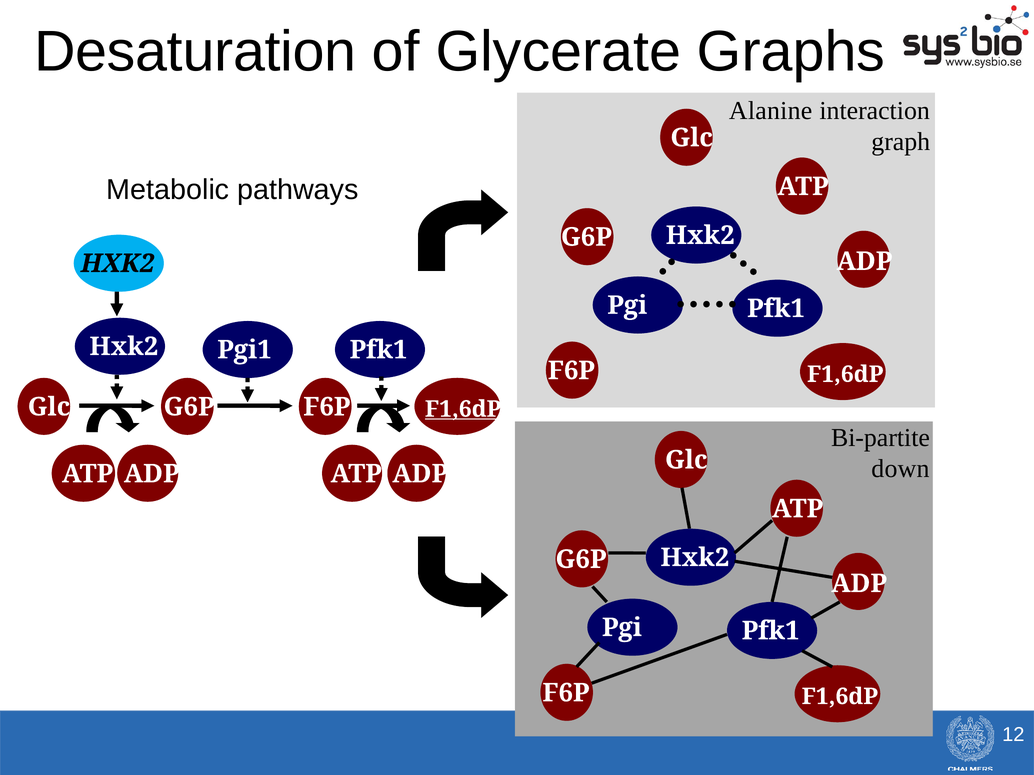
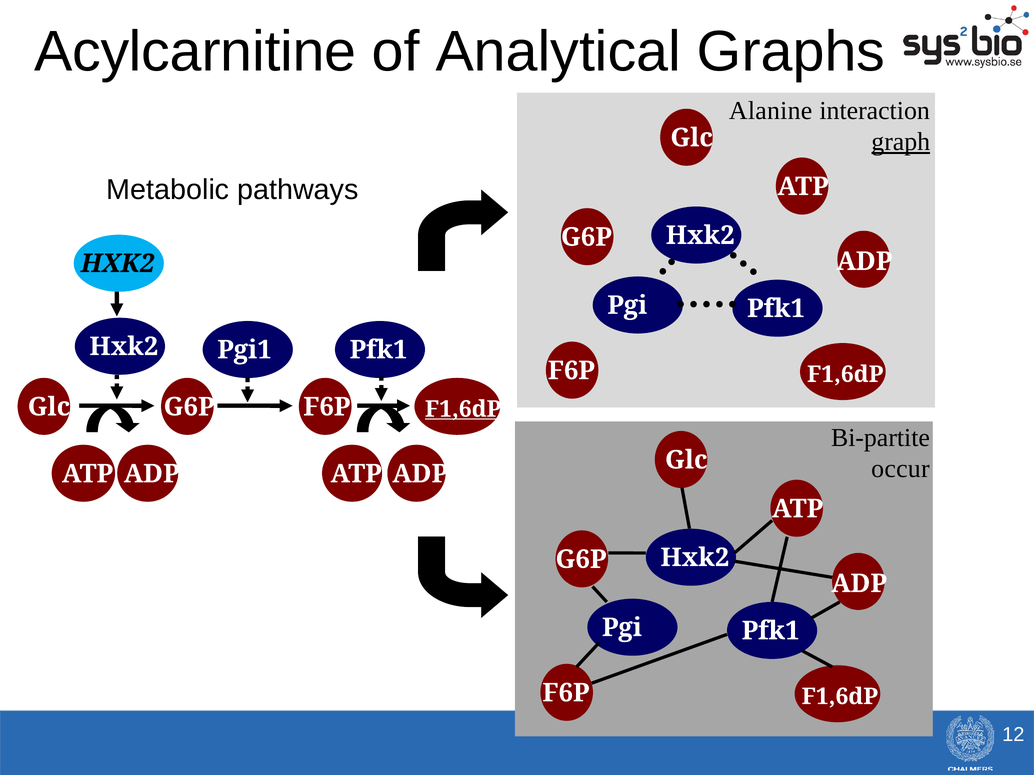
Desaturation: Desaturation -> Acylcarnitine (195, 52)
Glycerate: Glycerate -> Analytical (558, 52)
graph underline: none -> present (901, 142)
down: down -> occur (900, 469)
